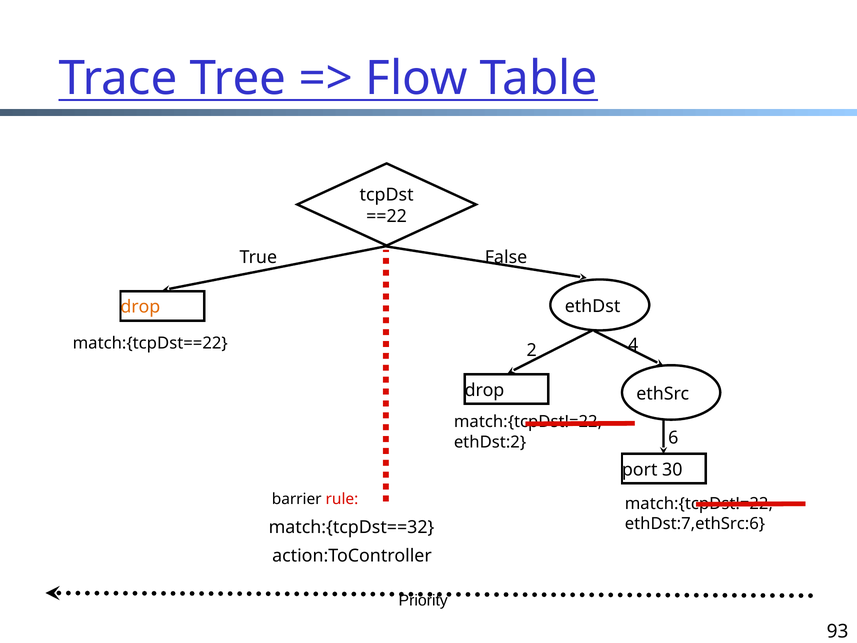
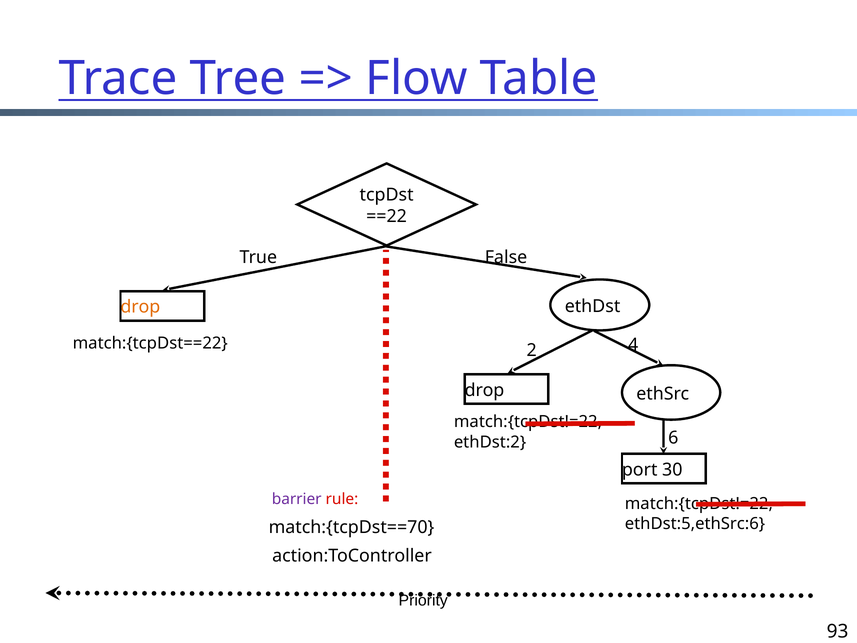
barrier colour: black -> purple (297, 499)
ethDst:7,ethSrc:6: ethDst:7,ethSrc:6 -> ethDst:5,ethSrc:6 (695, 524)
match:{tcpDst==32: match:{tcpDst==32 -> match:{tcpDst==70 (352, 527)
